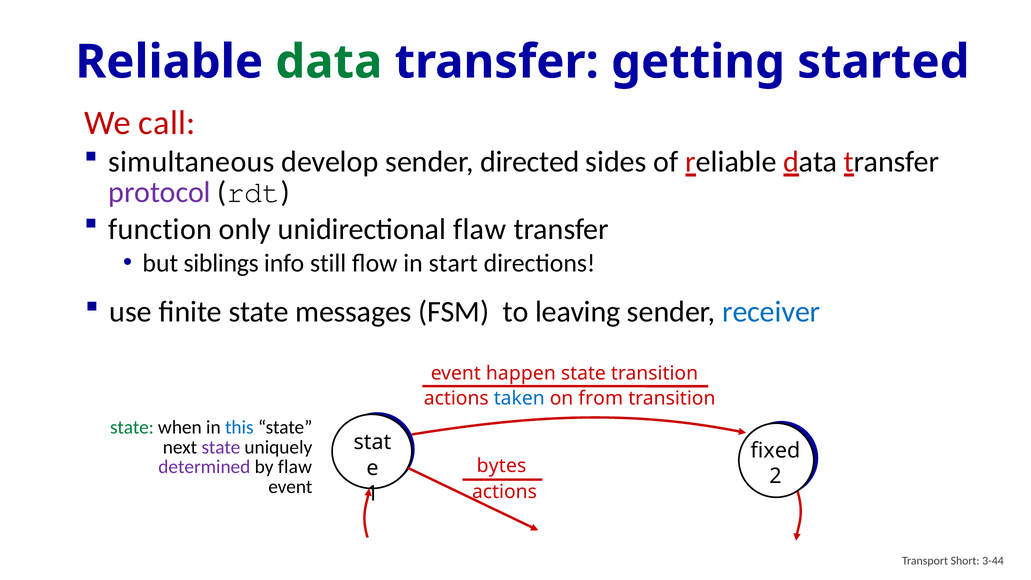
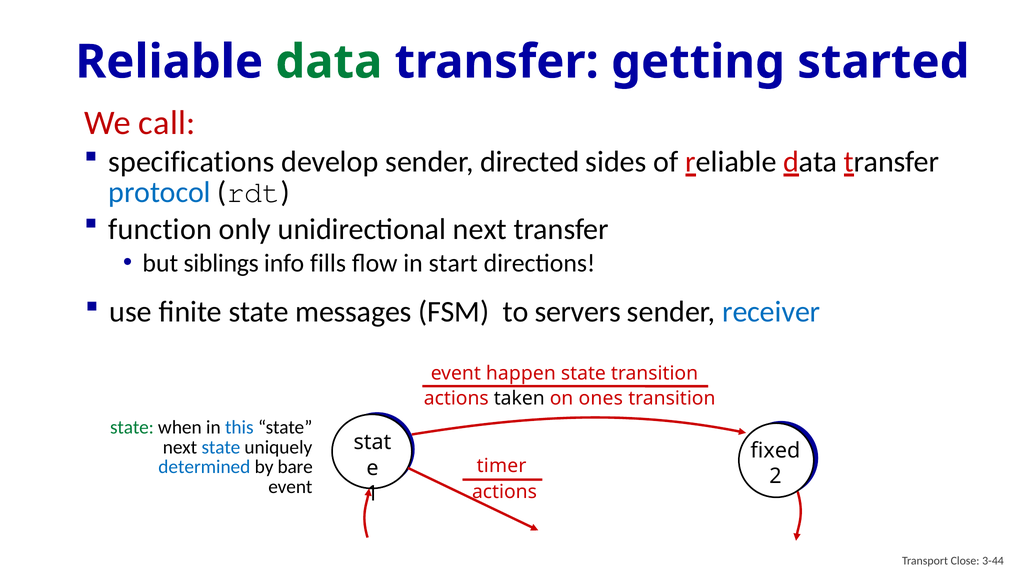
simultaneous: simultaneous -> specifications (191, 162)
protocol colour: purple -> blue (160, 193)
unidirectional flaw: flaw -> next (480, 229)
still: still -> fills (328, 263)
leaving: leaving -> servers (578, 312)
taken colour: blue -> black (519, 398)
from: from -> ones (601, 398)
state colour: purple -> blue (221, 447)
determined colour: purple -> blue (204, 467)
by flaw: flaw -> bare (295, 467)
bytes: bytes -> timer (502, 466)
Short: Short -> Close (965, 561)
